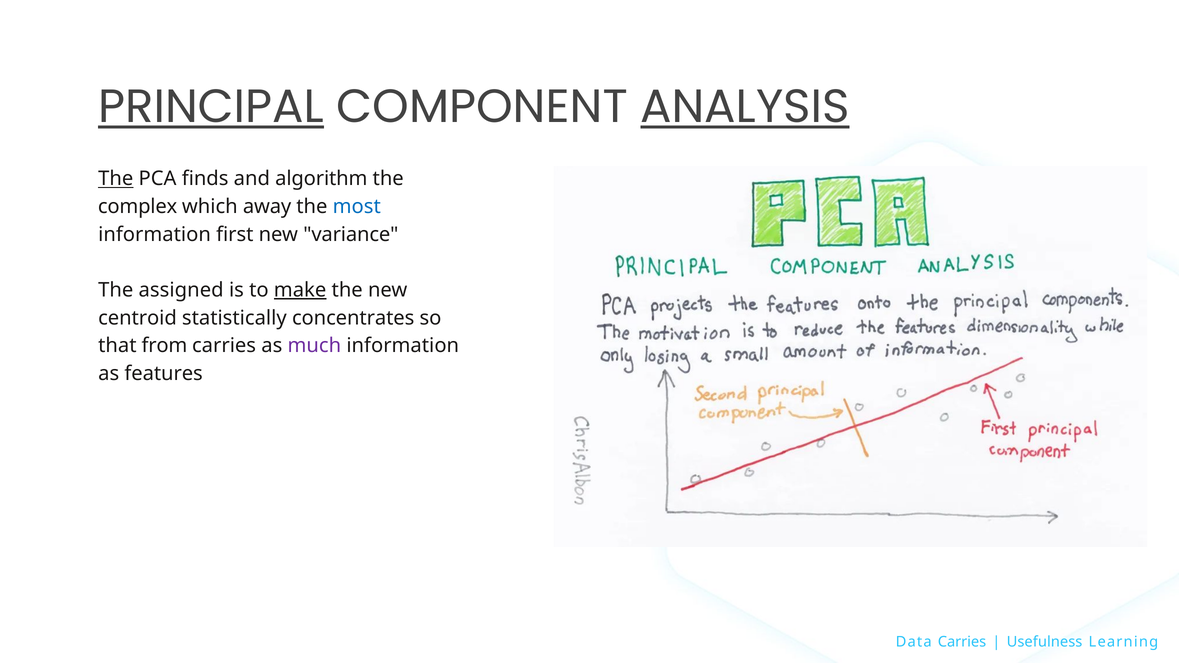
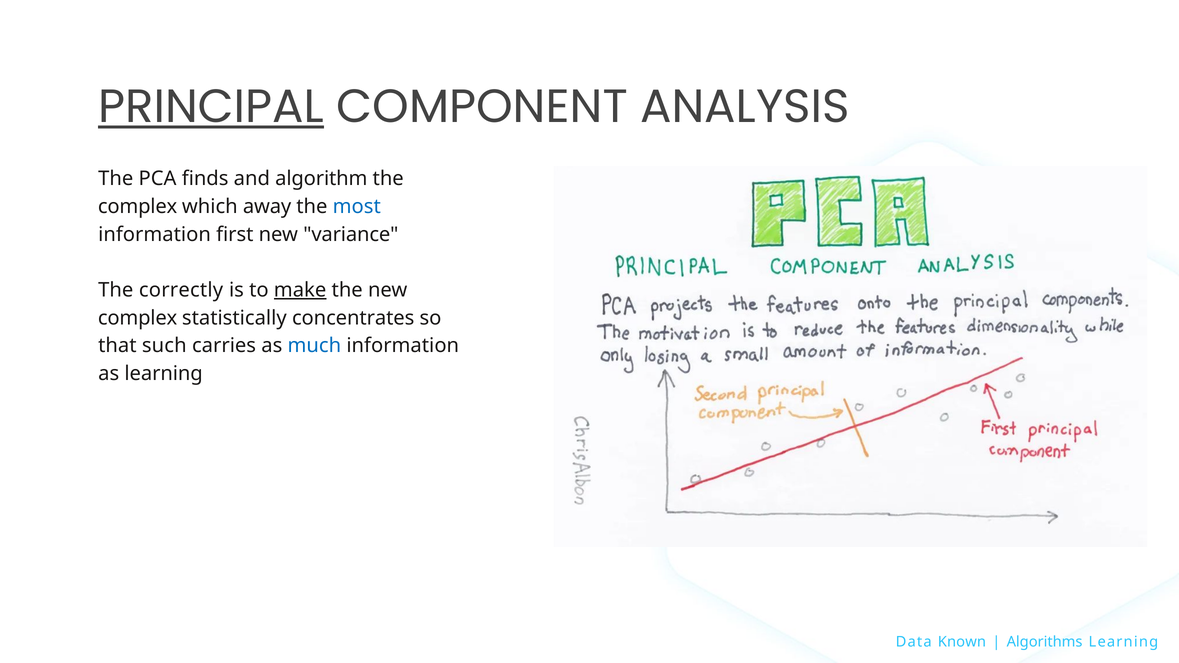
ANALYSIS underline: present -> none (745, 107)
The underline: present -> none (116, 179)
assigned: assigned -> correctly (181, 290)
centroid: centroid -> complex (138, 318)
from: from -> such (164, 346)
much colour: purple -> blue (314, 346)
as features: features -> learning (164, 374)
Data Carries: Carries -> Known (962, 642)
Usefulness: Usefulness -> Algorithms (1045, 642)
